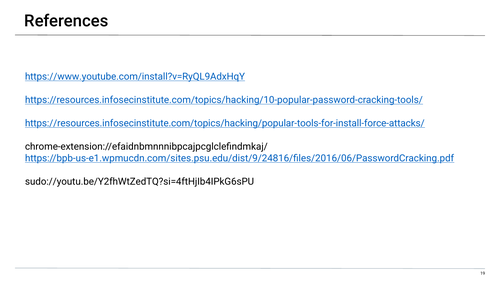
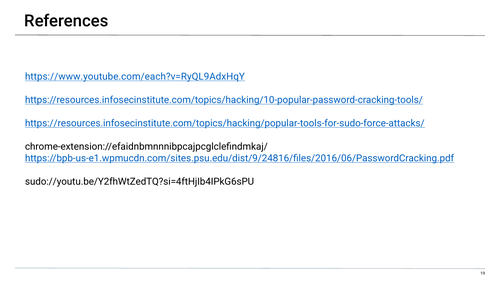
https://www.youtube.com/install?v=RyQL9AdxHqY: https://www.youtube.com/install?v=RyQL9AdxHqY -> https://www.youtube.com/each?v=RyQL9AdxHqY (135, 77)
https://resources.infosecinstitute.com/topics/hacking/popular-tools-for-install-force-attacks/: https://resources.infosecinstitute.com/topics/hacking/popular-tools-for-install-force-attacks/ -> https://resources.infosecinstitute.com/topics/hacking/popular-tools-for-sudo-force-attacks/ (225, 123)
